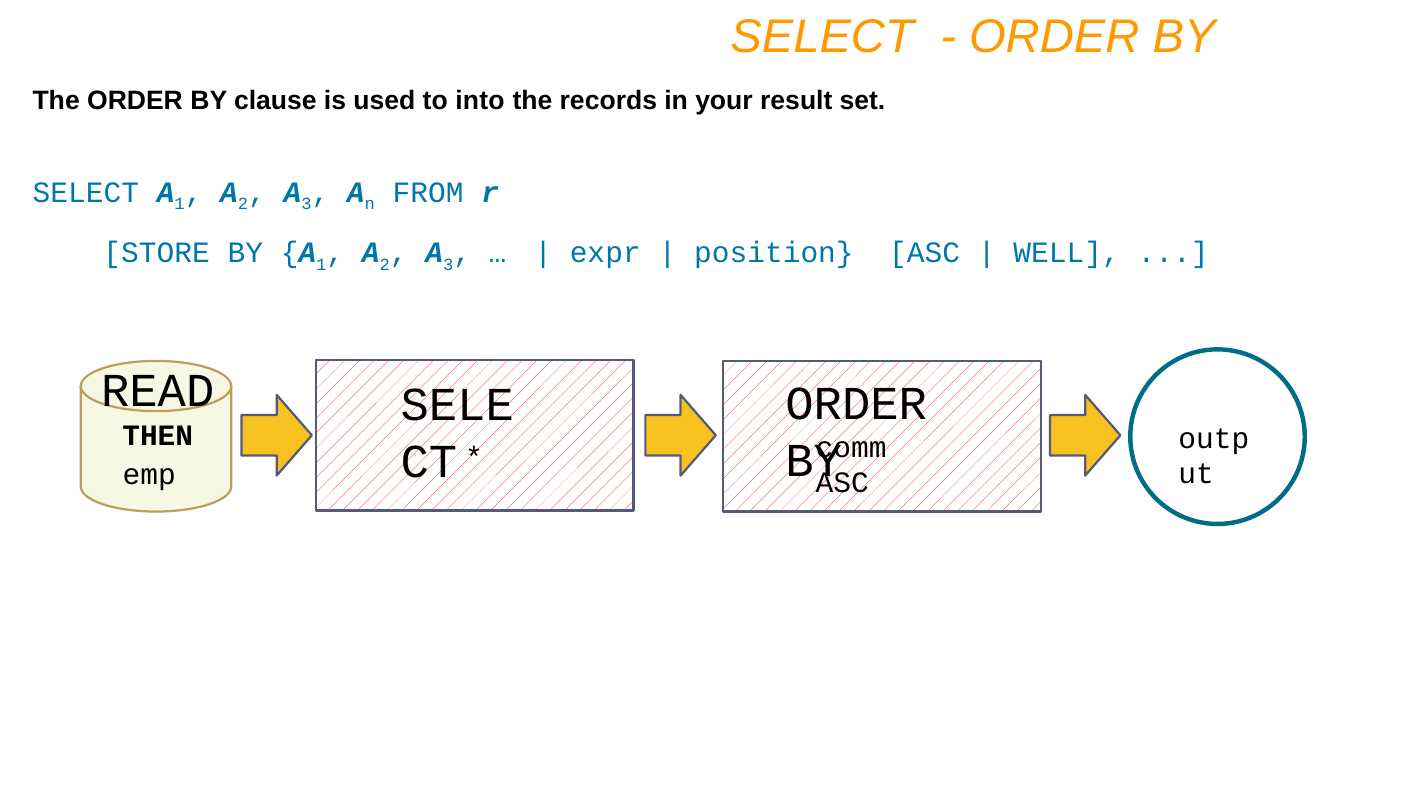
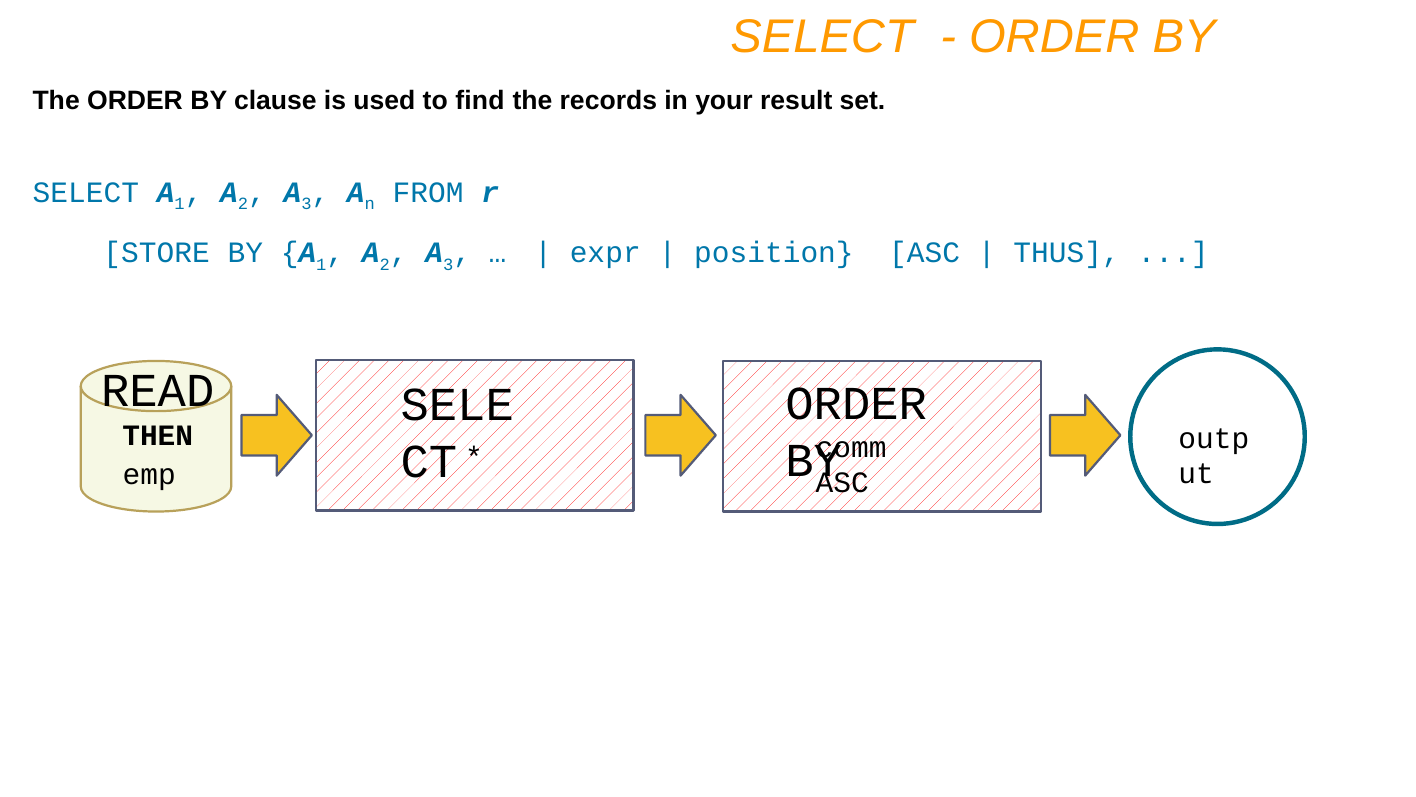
into: into -> find (480, 101)
WELL: WELL -> THUS (1067, 253)
